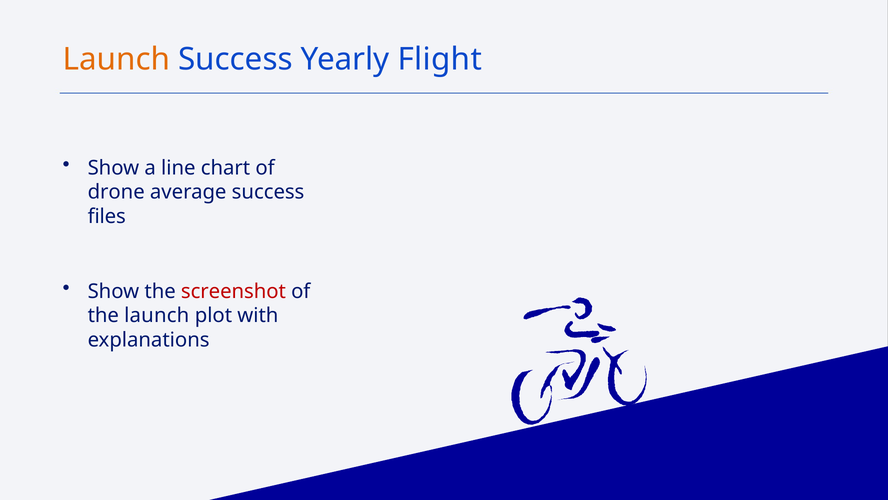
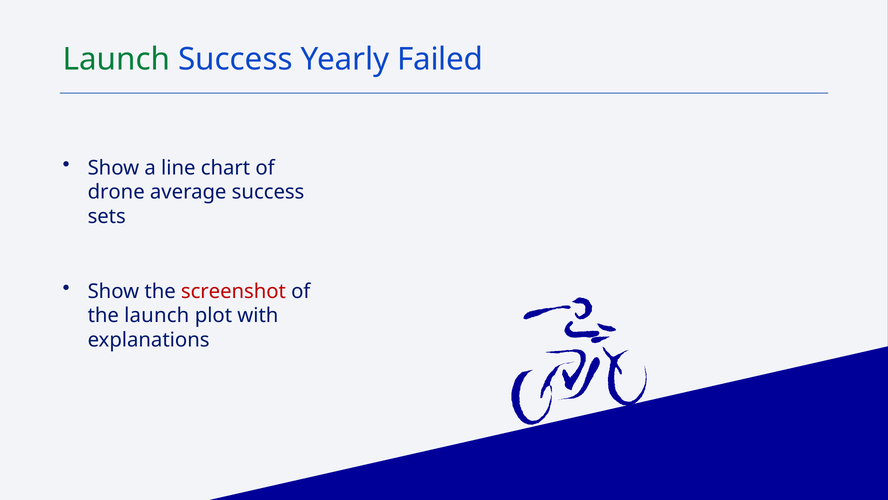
Launch colour: orange -> green (116, 59)
Flight: Flight -> Failed (440, 59)
files: files -> sets (107, 216)
